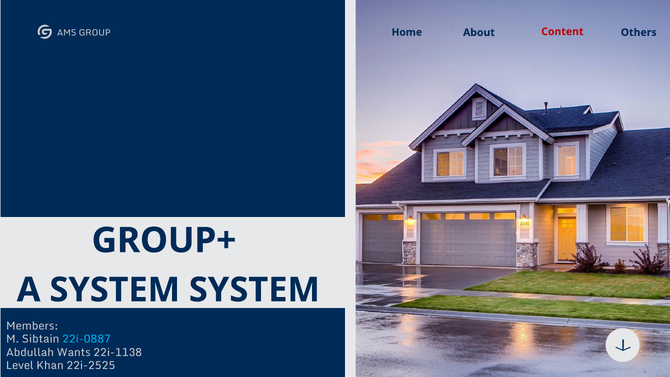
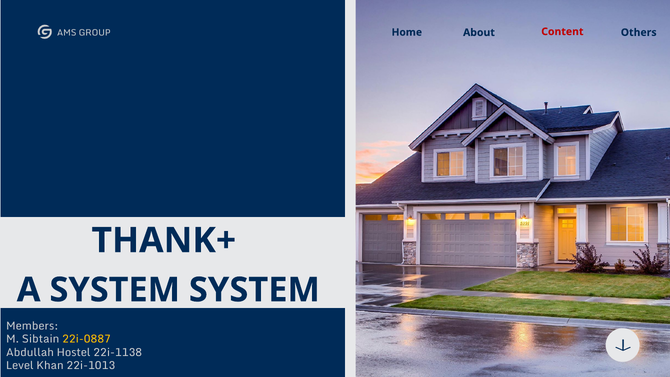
GROUP+: GROUP+ -> THANK+ (164, 240)
22i-0887 colour: light blue -> yellow (87, 339)
Wants: Wants -> Hostel (74, 352)
22i-2525: 22i-2525 -> 22i-1013 (91, 366)
